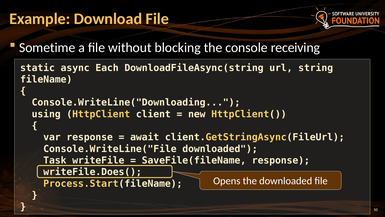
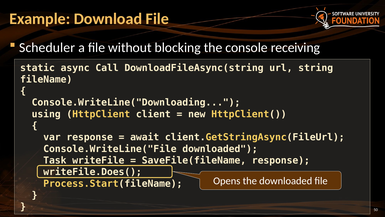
Sometime: Sometime -> Scheduler (47, 47)
Each: Each -> Call (107, 68)
